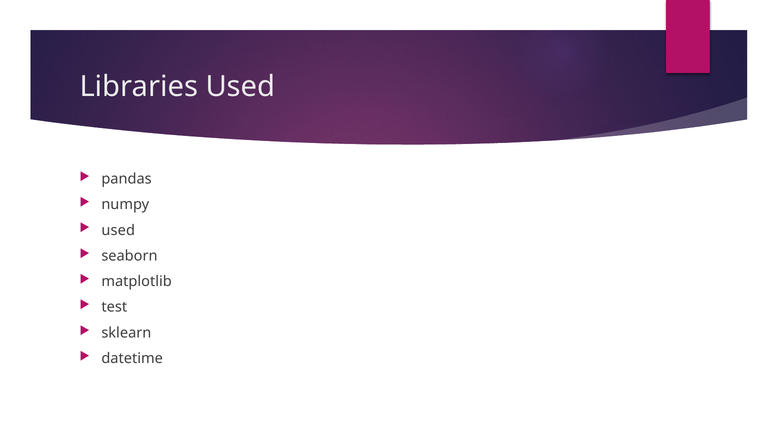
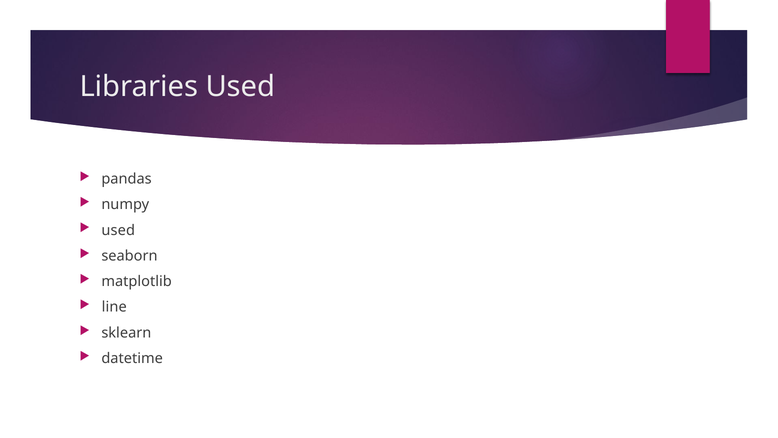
test: test -> line (114, 307)
